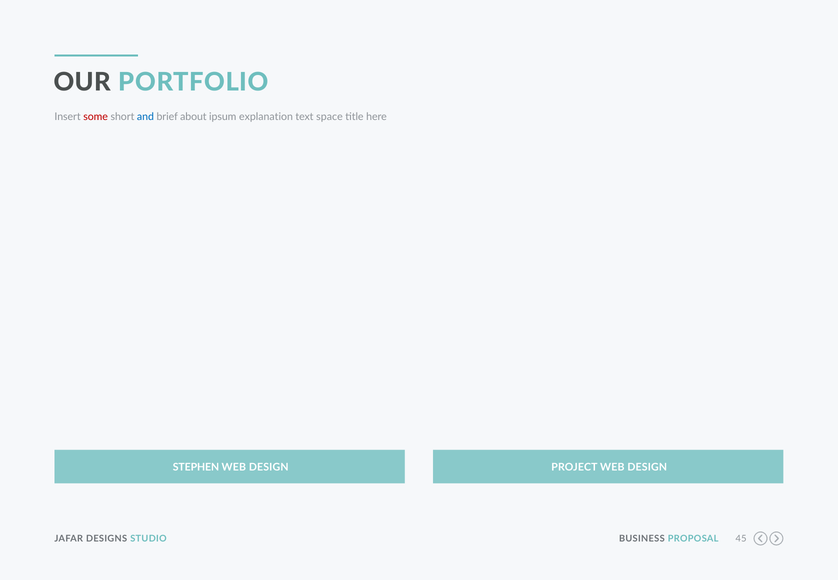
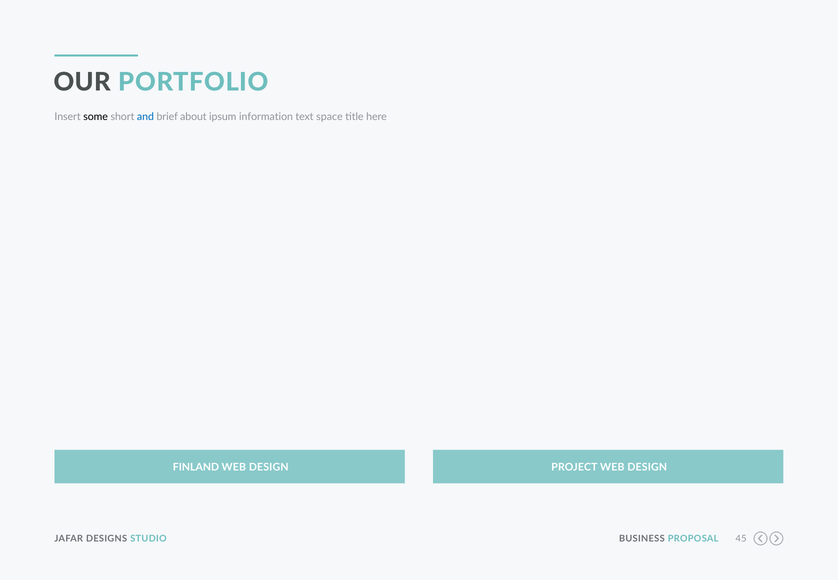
some colour: red -> black (96, 117)
explanation: explanation -> information (266, 117)
STEPHEN: STEPHEN -> FINLAND (196, 467)
